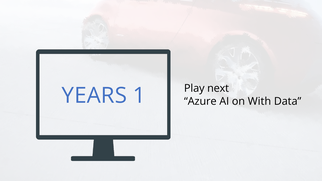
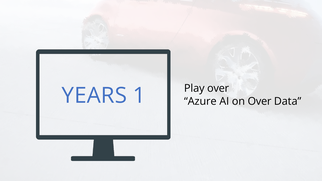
Play next: next -> over (218, 88)
on With: With -> Over (260, 101)
